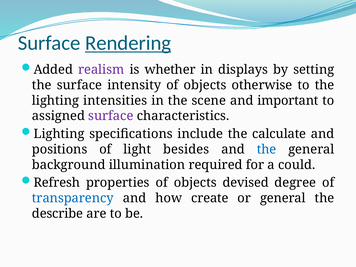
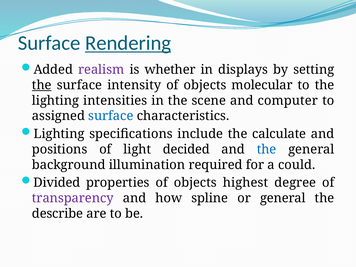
the underline: none -> present (42, 85)
otherwise: otherwise -> molecular (262, 85)
important: important -> computer (288, 101)
surface colour: purple -> blue (111, 116)
besides: besides -> decided (186, 149)
Refresh: Refresh -> Divided (57, 183)
devised: devised -> highest (245, 183)
transparency colour: blue -> purple (73, 198)
create: create -> spline (210, 198)
